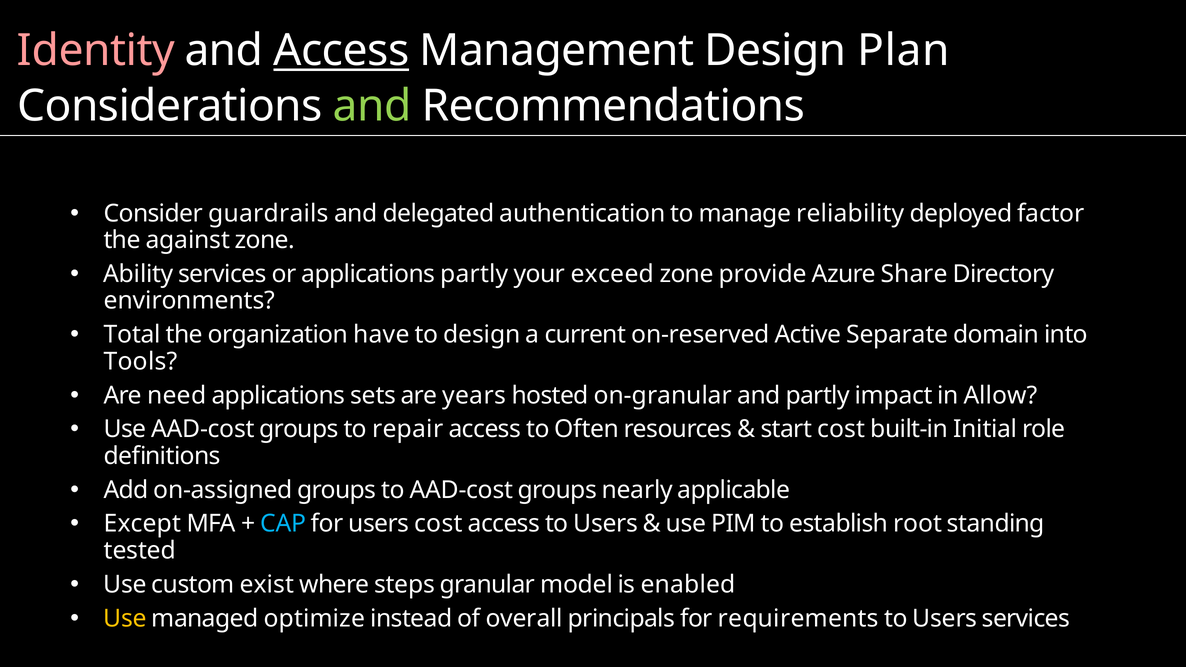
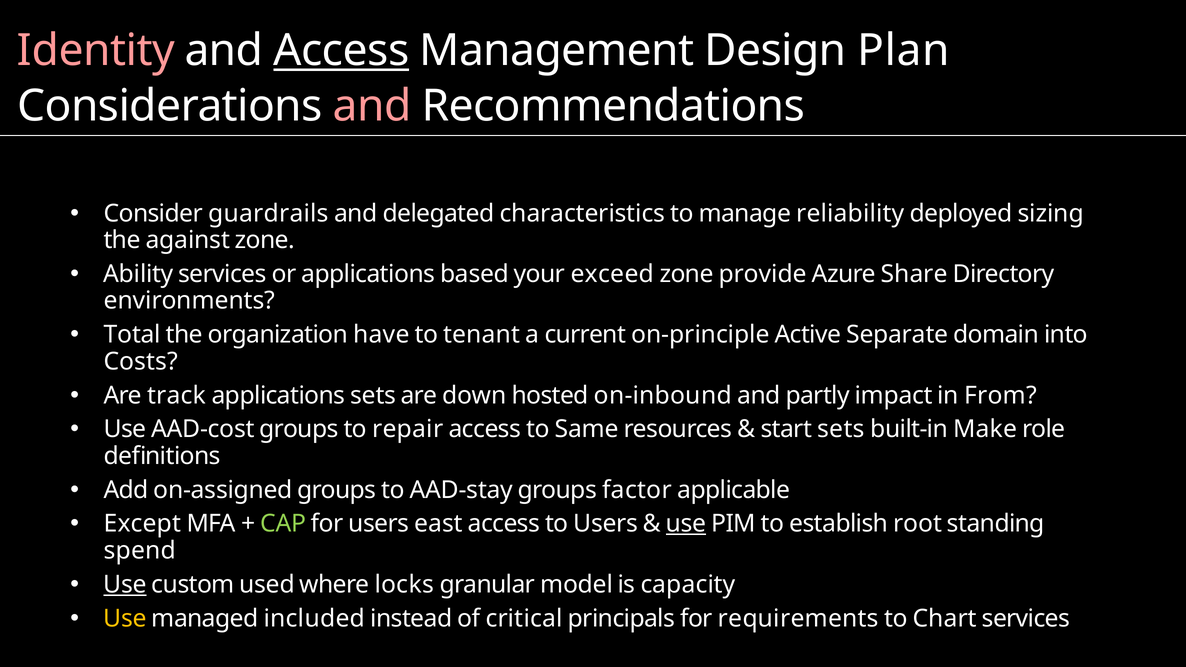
and colour: light green -> pink (372, 106)
authentication: authentication -> characteristics (582, 214)
factor: factor -> sizing (1051, 214)
applications partly: partly -> based (475, 274)
to design: design -> tenant (482, 335)
on-reserved: on-reserved -> on-principle (700, 335)
Tools: Tools -> Costs (141, 362)
need: need -> track (177, 395)
years: years -> down (474, 395)
on-granular: on-granular -> on-inbound (663, 395)
Allow: Allow -> From (1000, 395)
Often: Often -> Same (587, 429)
start cost: cost -> sets (841, 429)
Initial: Initial -> Make (985, 429)
to AAD-cost: AAD-cost -> AAD-stay (461, 490)
nearly: nearly -> factor (637, 490)
CAP colour: light blue -> light green (283, 524)
users cost: cost -> east (439, 524)
use underline: none -> present (686, 524)
tested: tested -> spend (140, 551)
Use underline: none -> present (125, 585)
exist: exist -> used (267, 585)
steps: steps -> locks (404, 585)
enabled: enabled -> capacity (688, 585)
optimize: optimize -> included (314, 618)
overall: overall -> critical (524, 618)
Users: Users -> Chart (945, 618)
